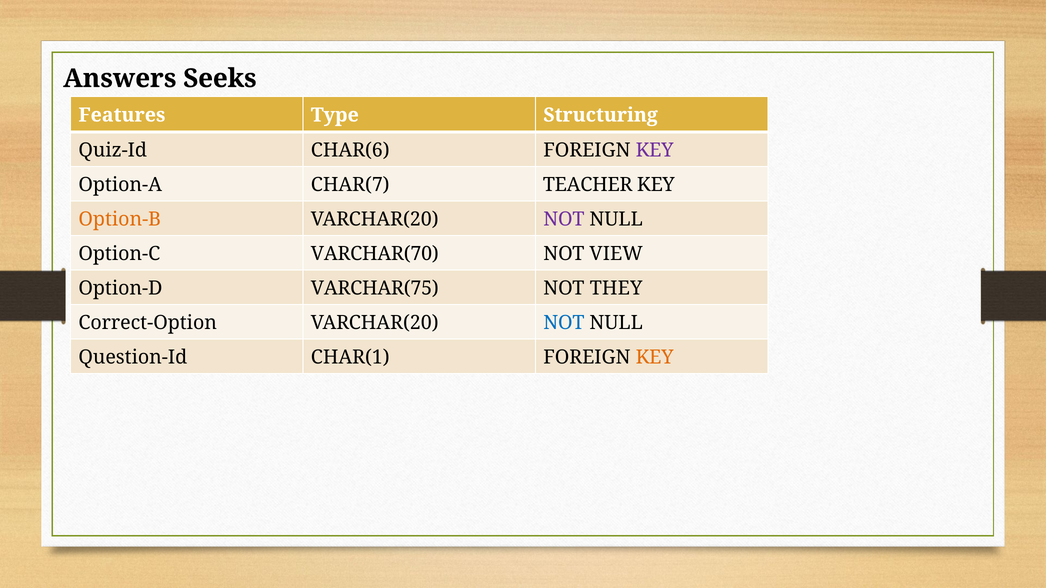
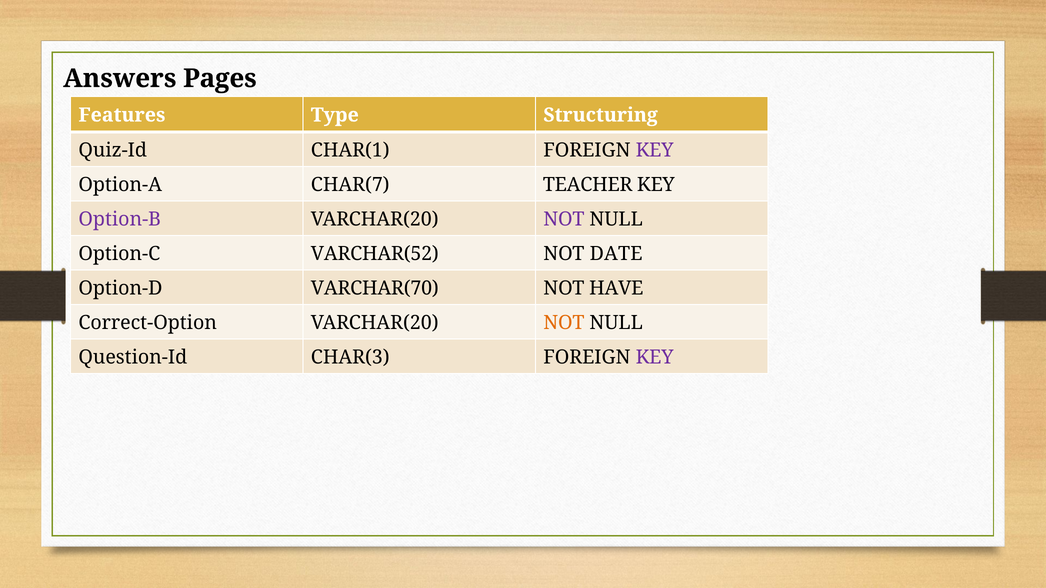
Seeks: Seeks -> Pages (220, 78)
CHAR(6: CHAR(6 -> CHAR(1 (350, 150)
Option-B colour: orange -> purple (120, 219)
VARCHAR(70: VARCHAR(70 -> VARCHAR(52 (375, 254)
VIEW: VIEW -> DATE (616, 254)
VARCHAR(75: VARCHAR(75 -> VARCHAR(70 (375, 289)
THEY: THEY -> HAVE (616, 289)
NOT colour: blue -> orange (564, 323)
CHAR(1: CHAR(1 -> CHAR(3 (350, 358)
KEY colour: orange -> purple (655, 358)
